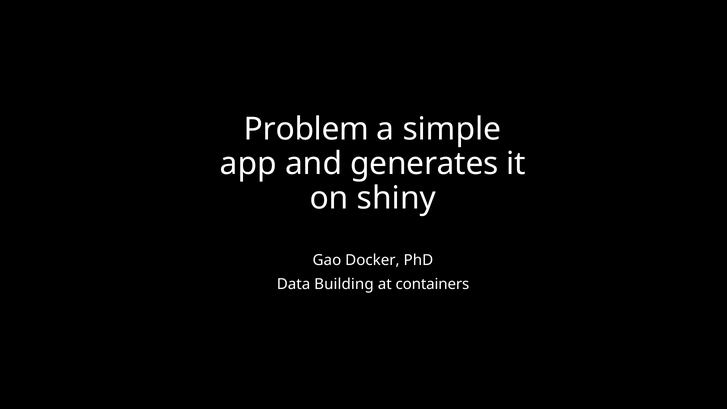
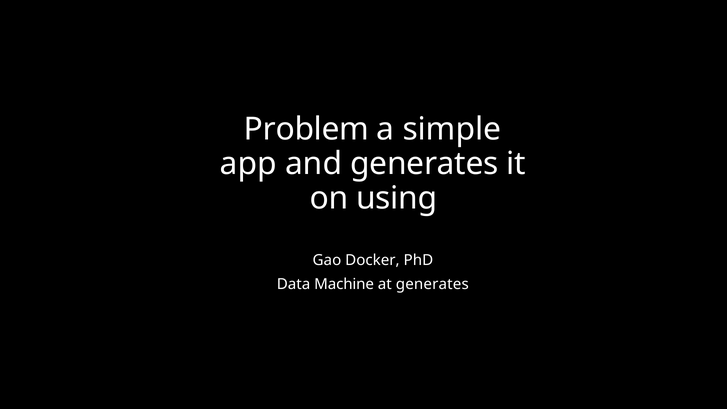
shiny: shiny -> using (397, 198)
Building: Building -> Machine (344, 284)
at containers: containers -> generates (432, 284)
